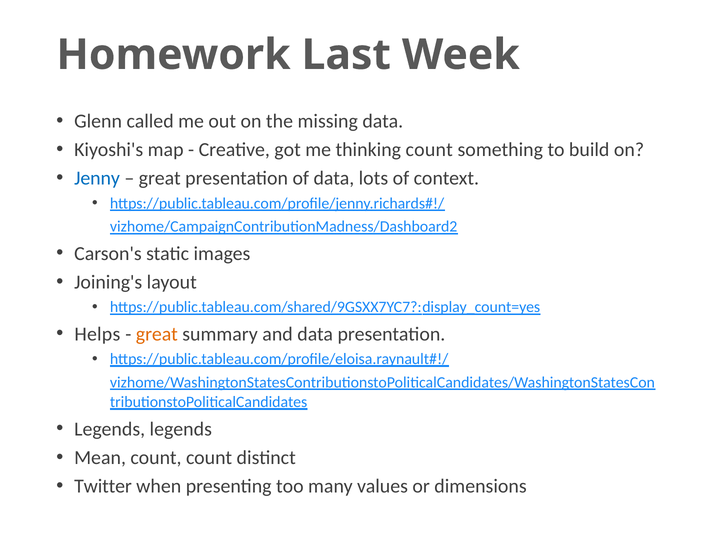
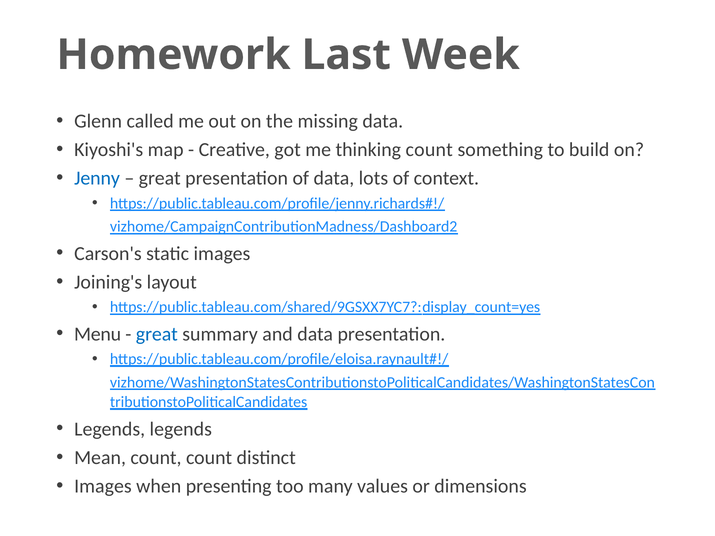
Helps: Helps -> Menu (98, 334)
great colour: orange -> blue (157, 334)
Twitter: Twitter -> Images (103, 486)
